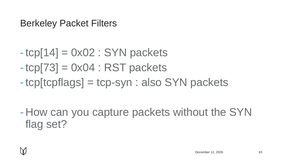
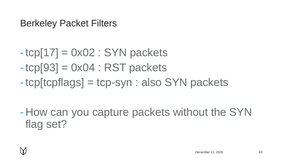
tcp[14: tcp[14 -> tcp[17 (42, 53)
tcp[73: tcp[73 -> tcp[93 (42, 67)
